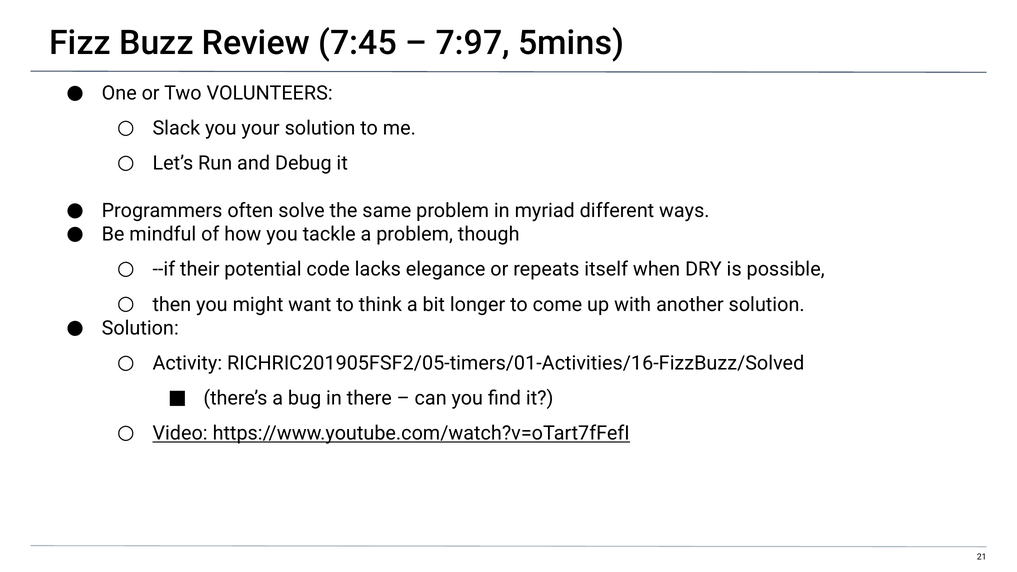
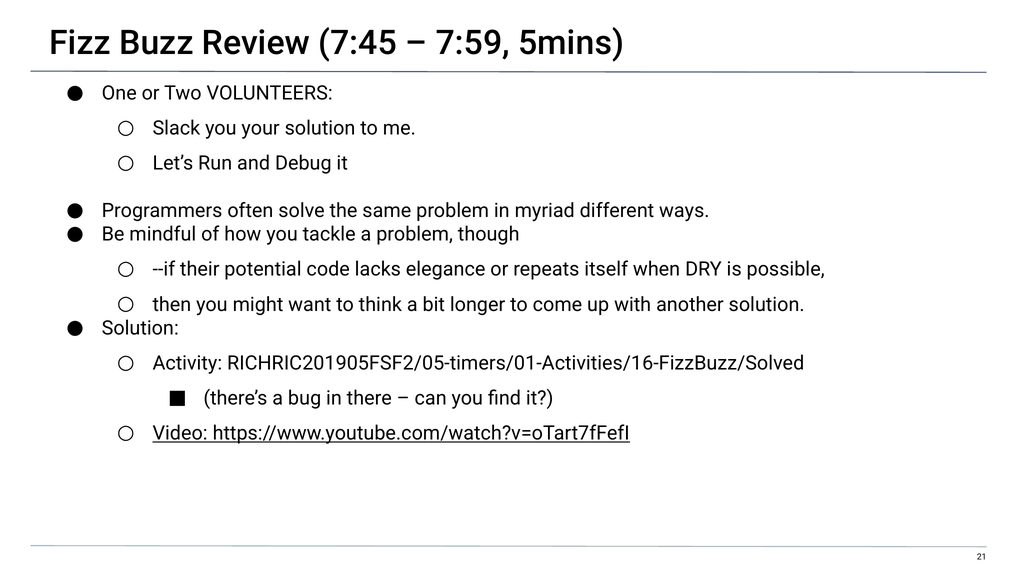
7:97: 7:97 -> 7:59 (473, 43)
